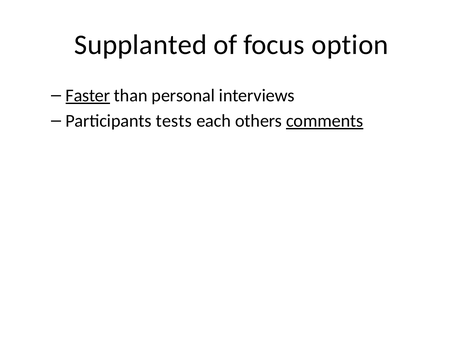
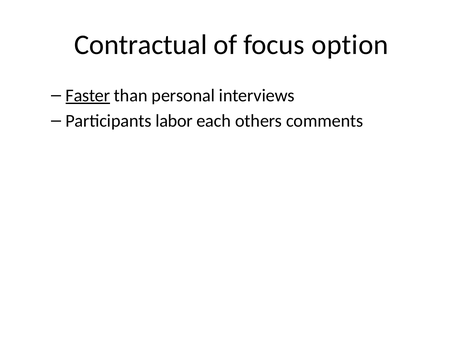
Supplanted: Supplanted -> Contractual (141, 45)
tests: tests -> labor (174, 121)
comments underline: present -> none (325, 121)
